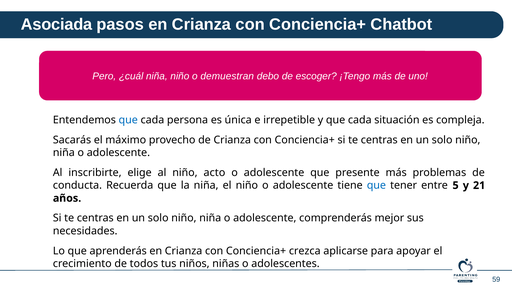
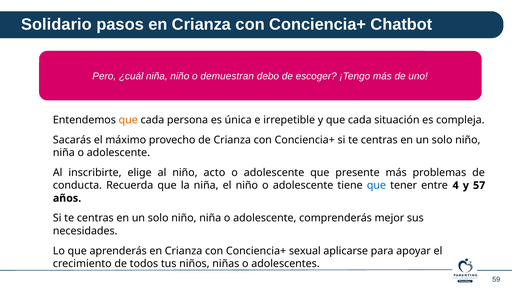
Asociada: Asociada -> Solidario (57, 25)
que colour: blue -> orange (128, 120)
5: 5 -> 4 (456, 185)
21: 21 -> 57 (479, 185)
crezca: crezca -> sexual (305, 251)
